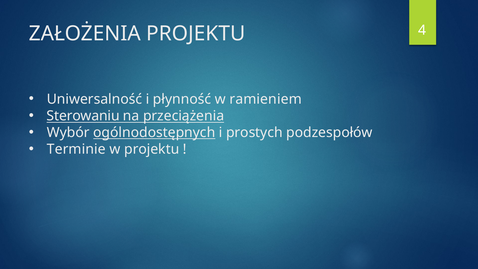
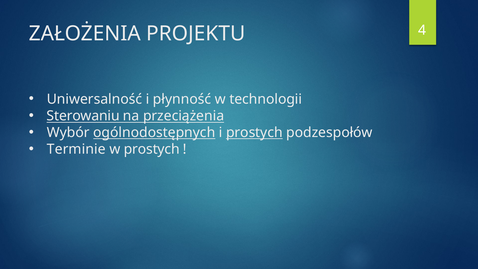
ramieniem: ramieniem -> technologii (266, 99)
prostych underline: none -> present (254, 133)
w projektu: projektu -> prostych (152, 149)
